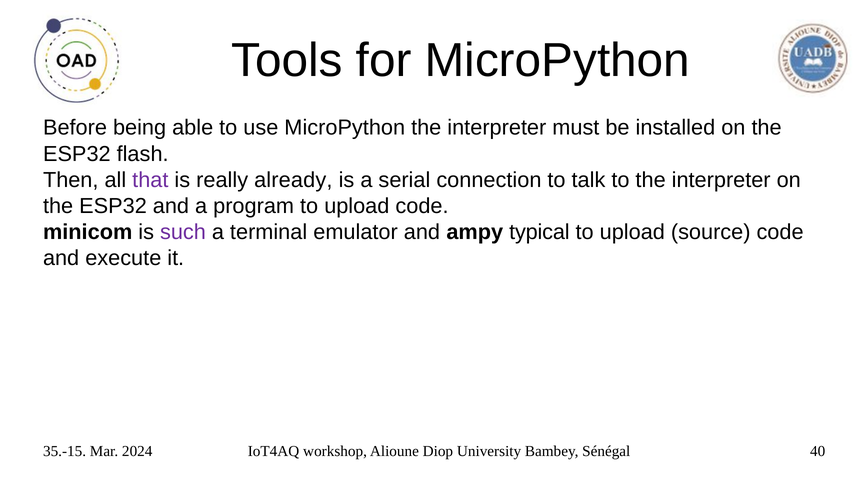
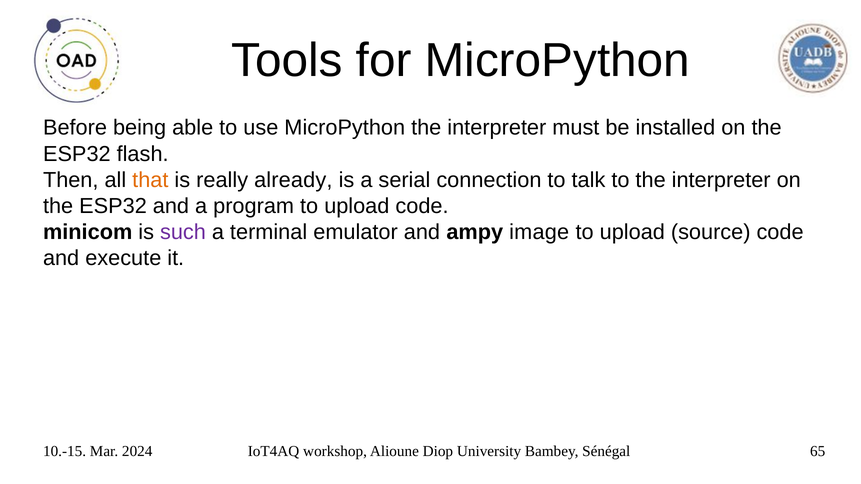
that colour: purple -> orange (150, 180)
typical: typical -> image (539, 232)
35.-15: 35.-15 -> 10.-15 (65, 451)
40: 40 -> 65 (818, 451)
